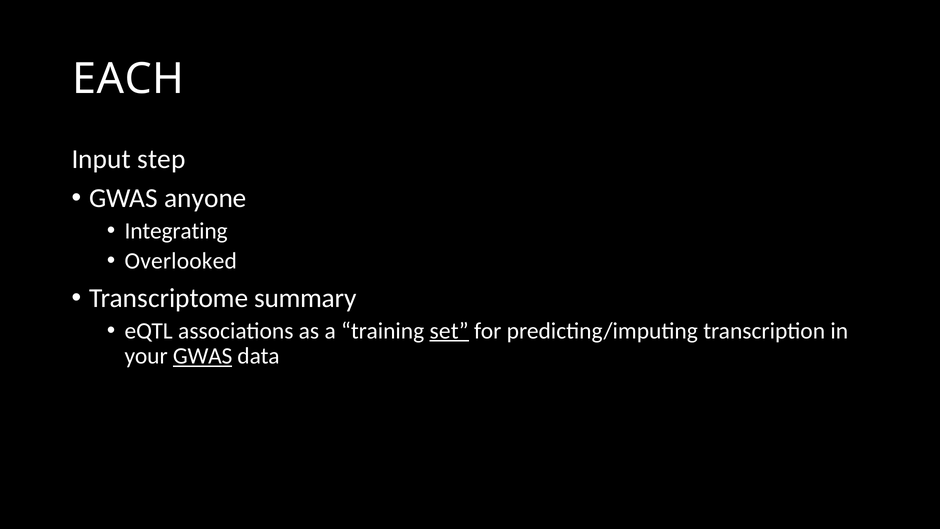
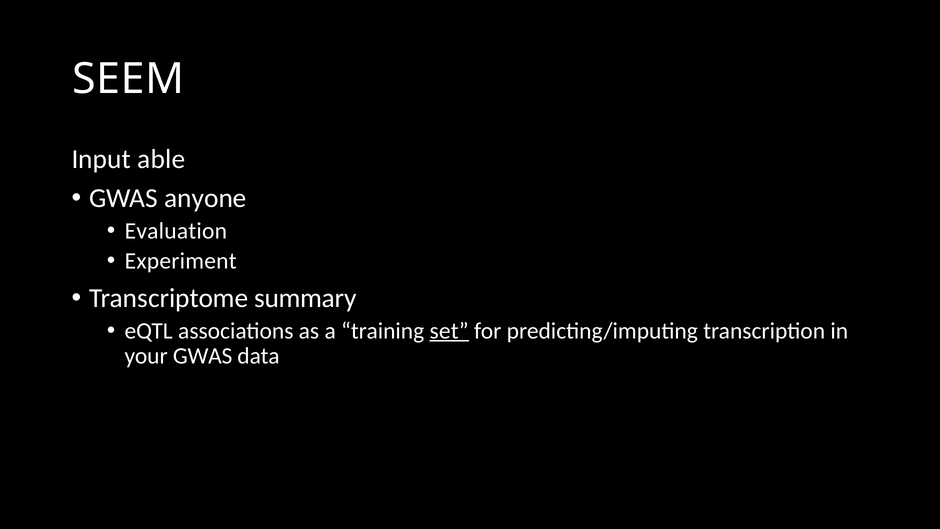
EACH: EACH -> SEEM (128, 79)
step: step -> able (161, 159)
Integrating: Integrating -> Evaluation (176, 231)
Overlooked: Overlooked -> Experiment (181, 261)
GWAS underline: present -> none (203, 356)
